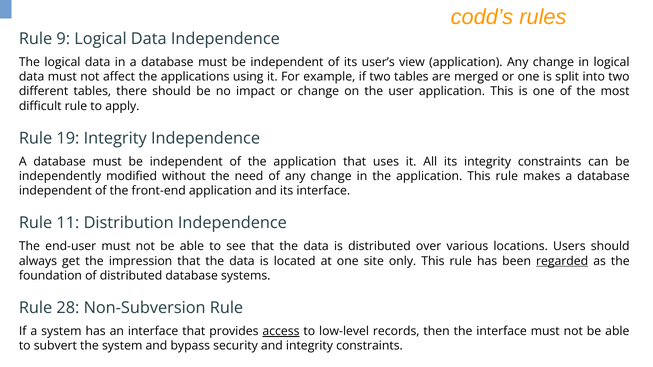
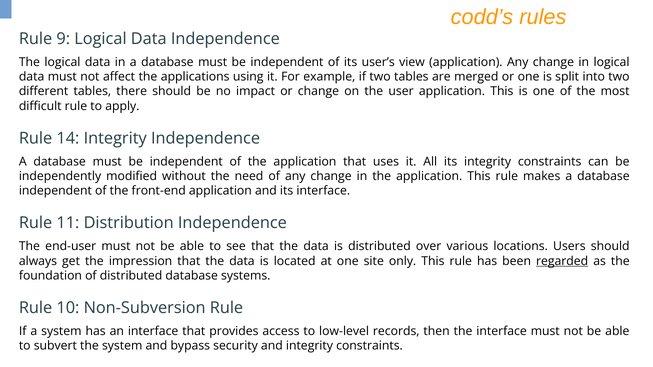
19: 19 -> 14 (68, 138)
28: 28 -> 10 (68, 308)
access underline: present -> none (281, 331)
